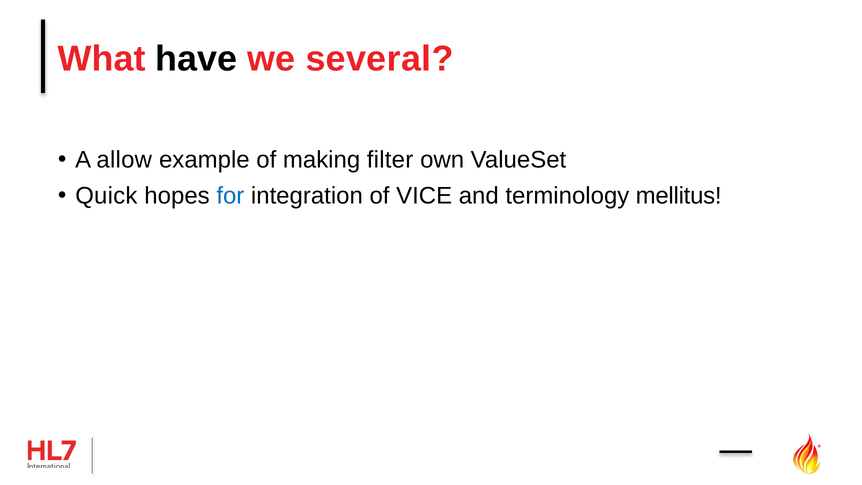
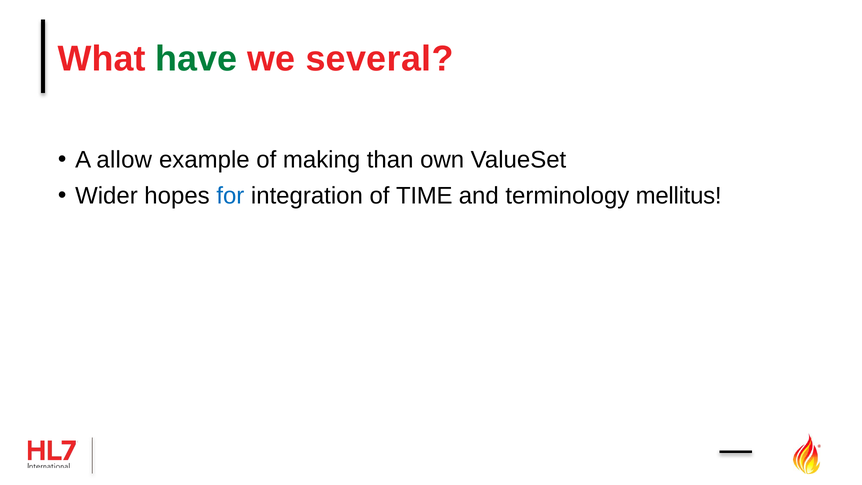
have colour: black -> green (196, 59)
filter: filter -> than (390, 160)
Quick: Quick -> Wider (106, 196)
VICE: VICE -> TIME (424, 196)
